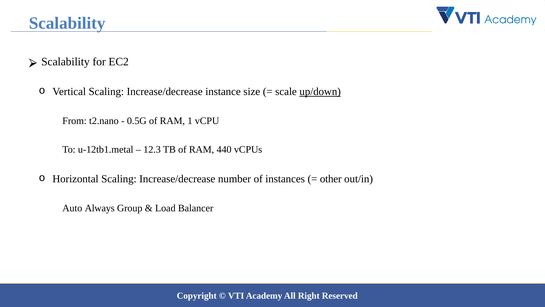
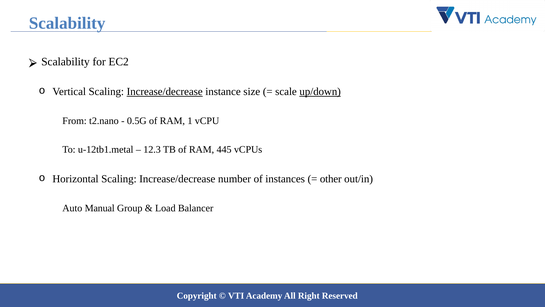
Increase/decrease underline: none -> present (165, 92)
440: 440 -> 445 (224, 149)
Always: Always -> Manual (100, 208)
